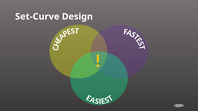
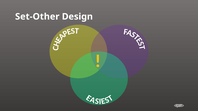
Set-Curve: Set-Curve -> Set-Other (37, 17)
